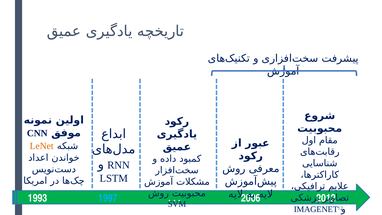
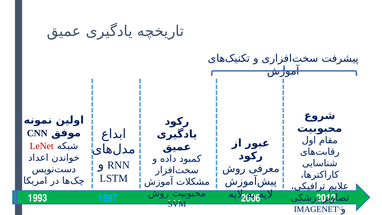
LeNet colour: orange -> red (42, 146)
